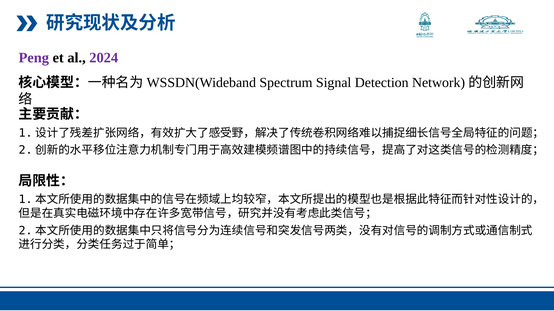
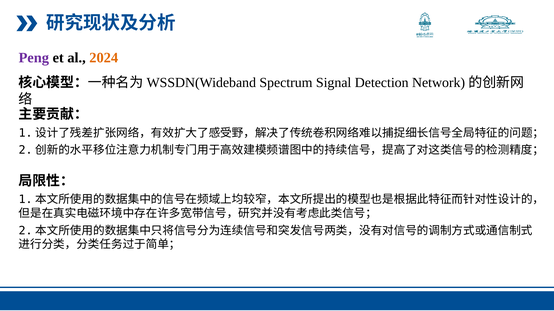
2024 colour: purple -> orange (104, 58)
